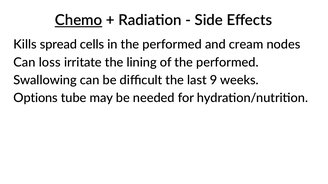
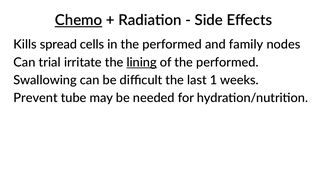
cream: cream -> family (246, 45)
loss: loss -> trial (50, 63)
lining underline: none -> present (142, 63)
9: 9 -> 1 (214, 80)
Options: Options -> Prevent (36, 98)
